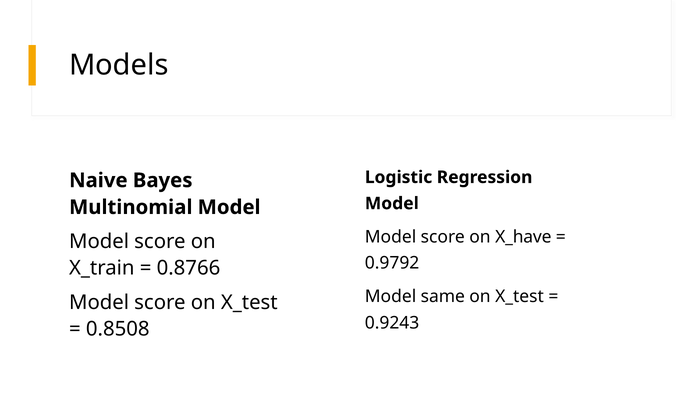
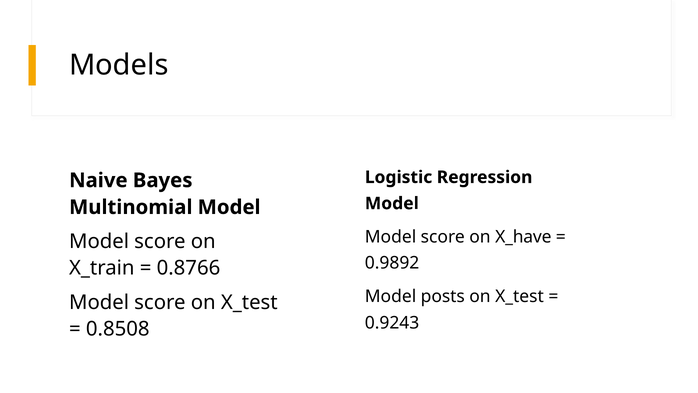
0.9792: 0.9792 -> 0.9892 (392, 263)
same: same -> posts (443, 296)
